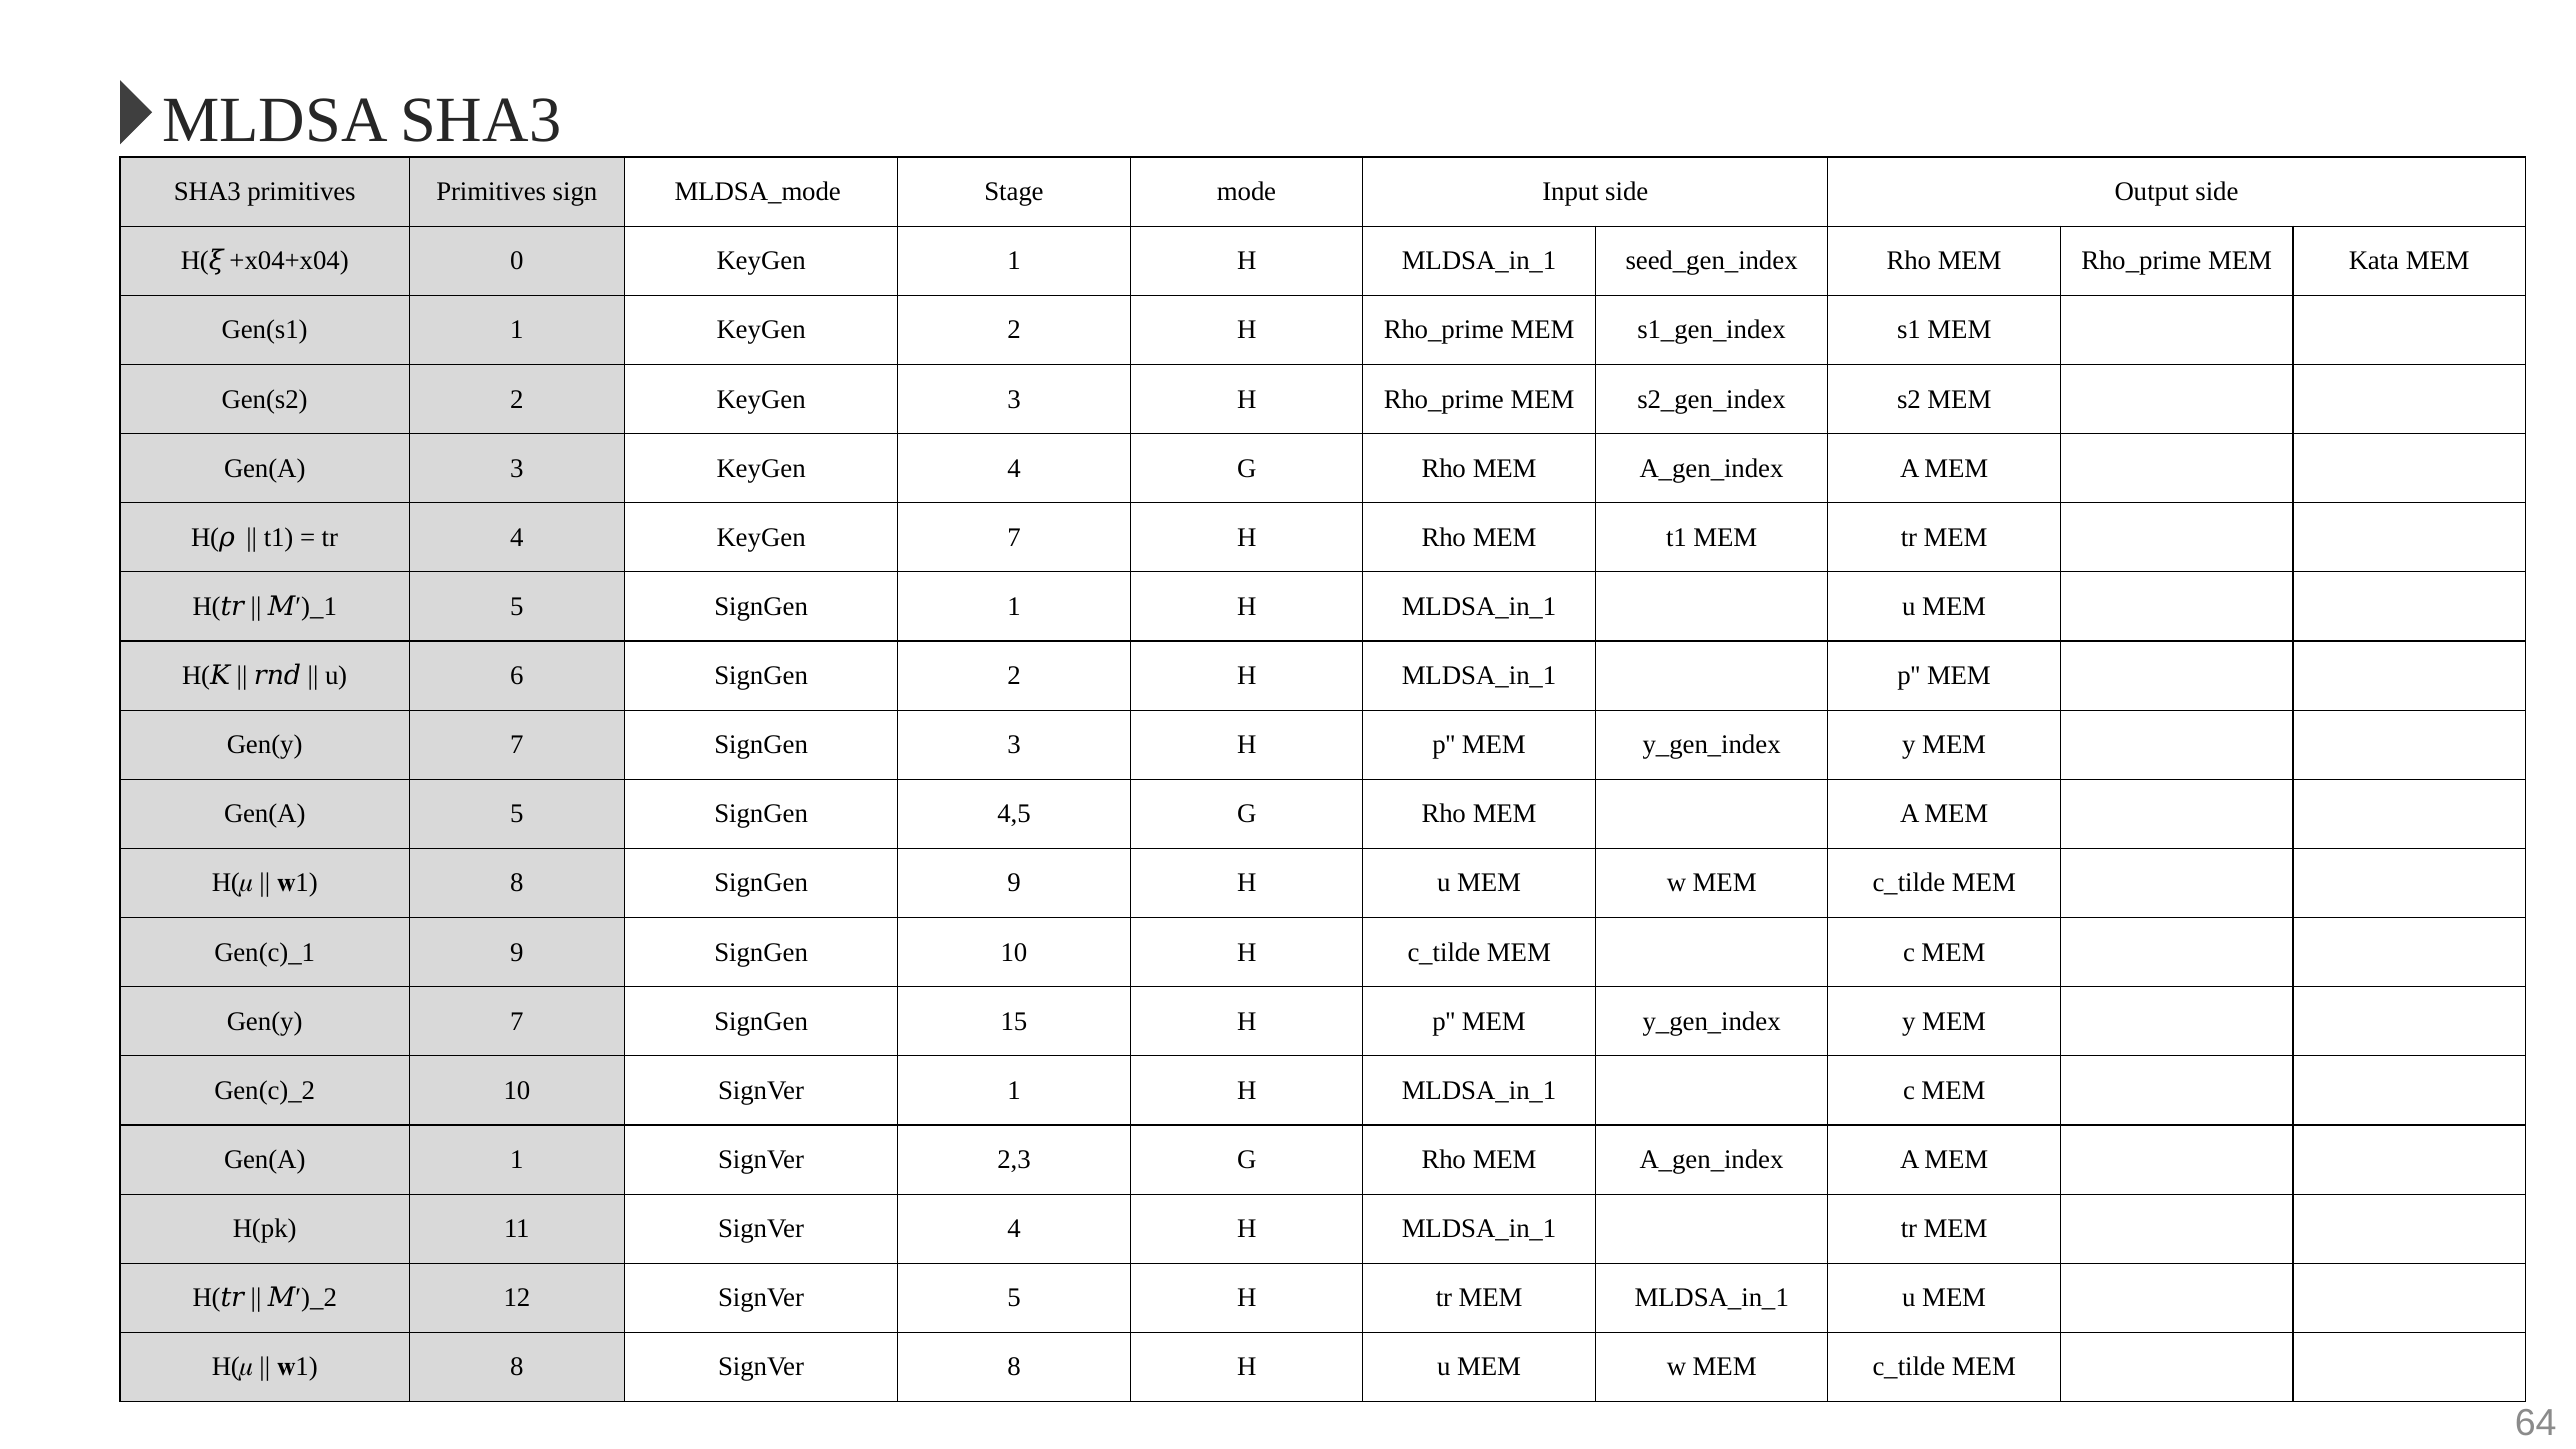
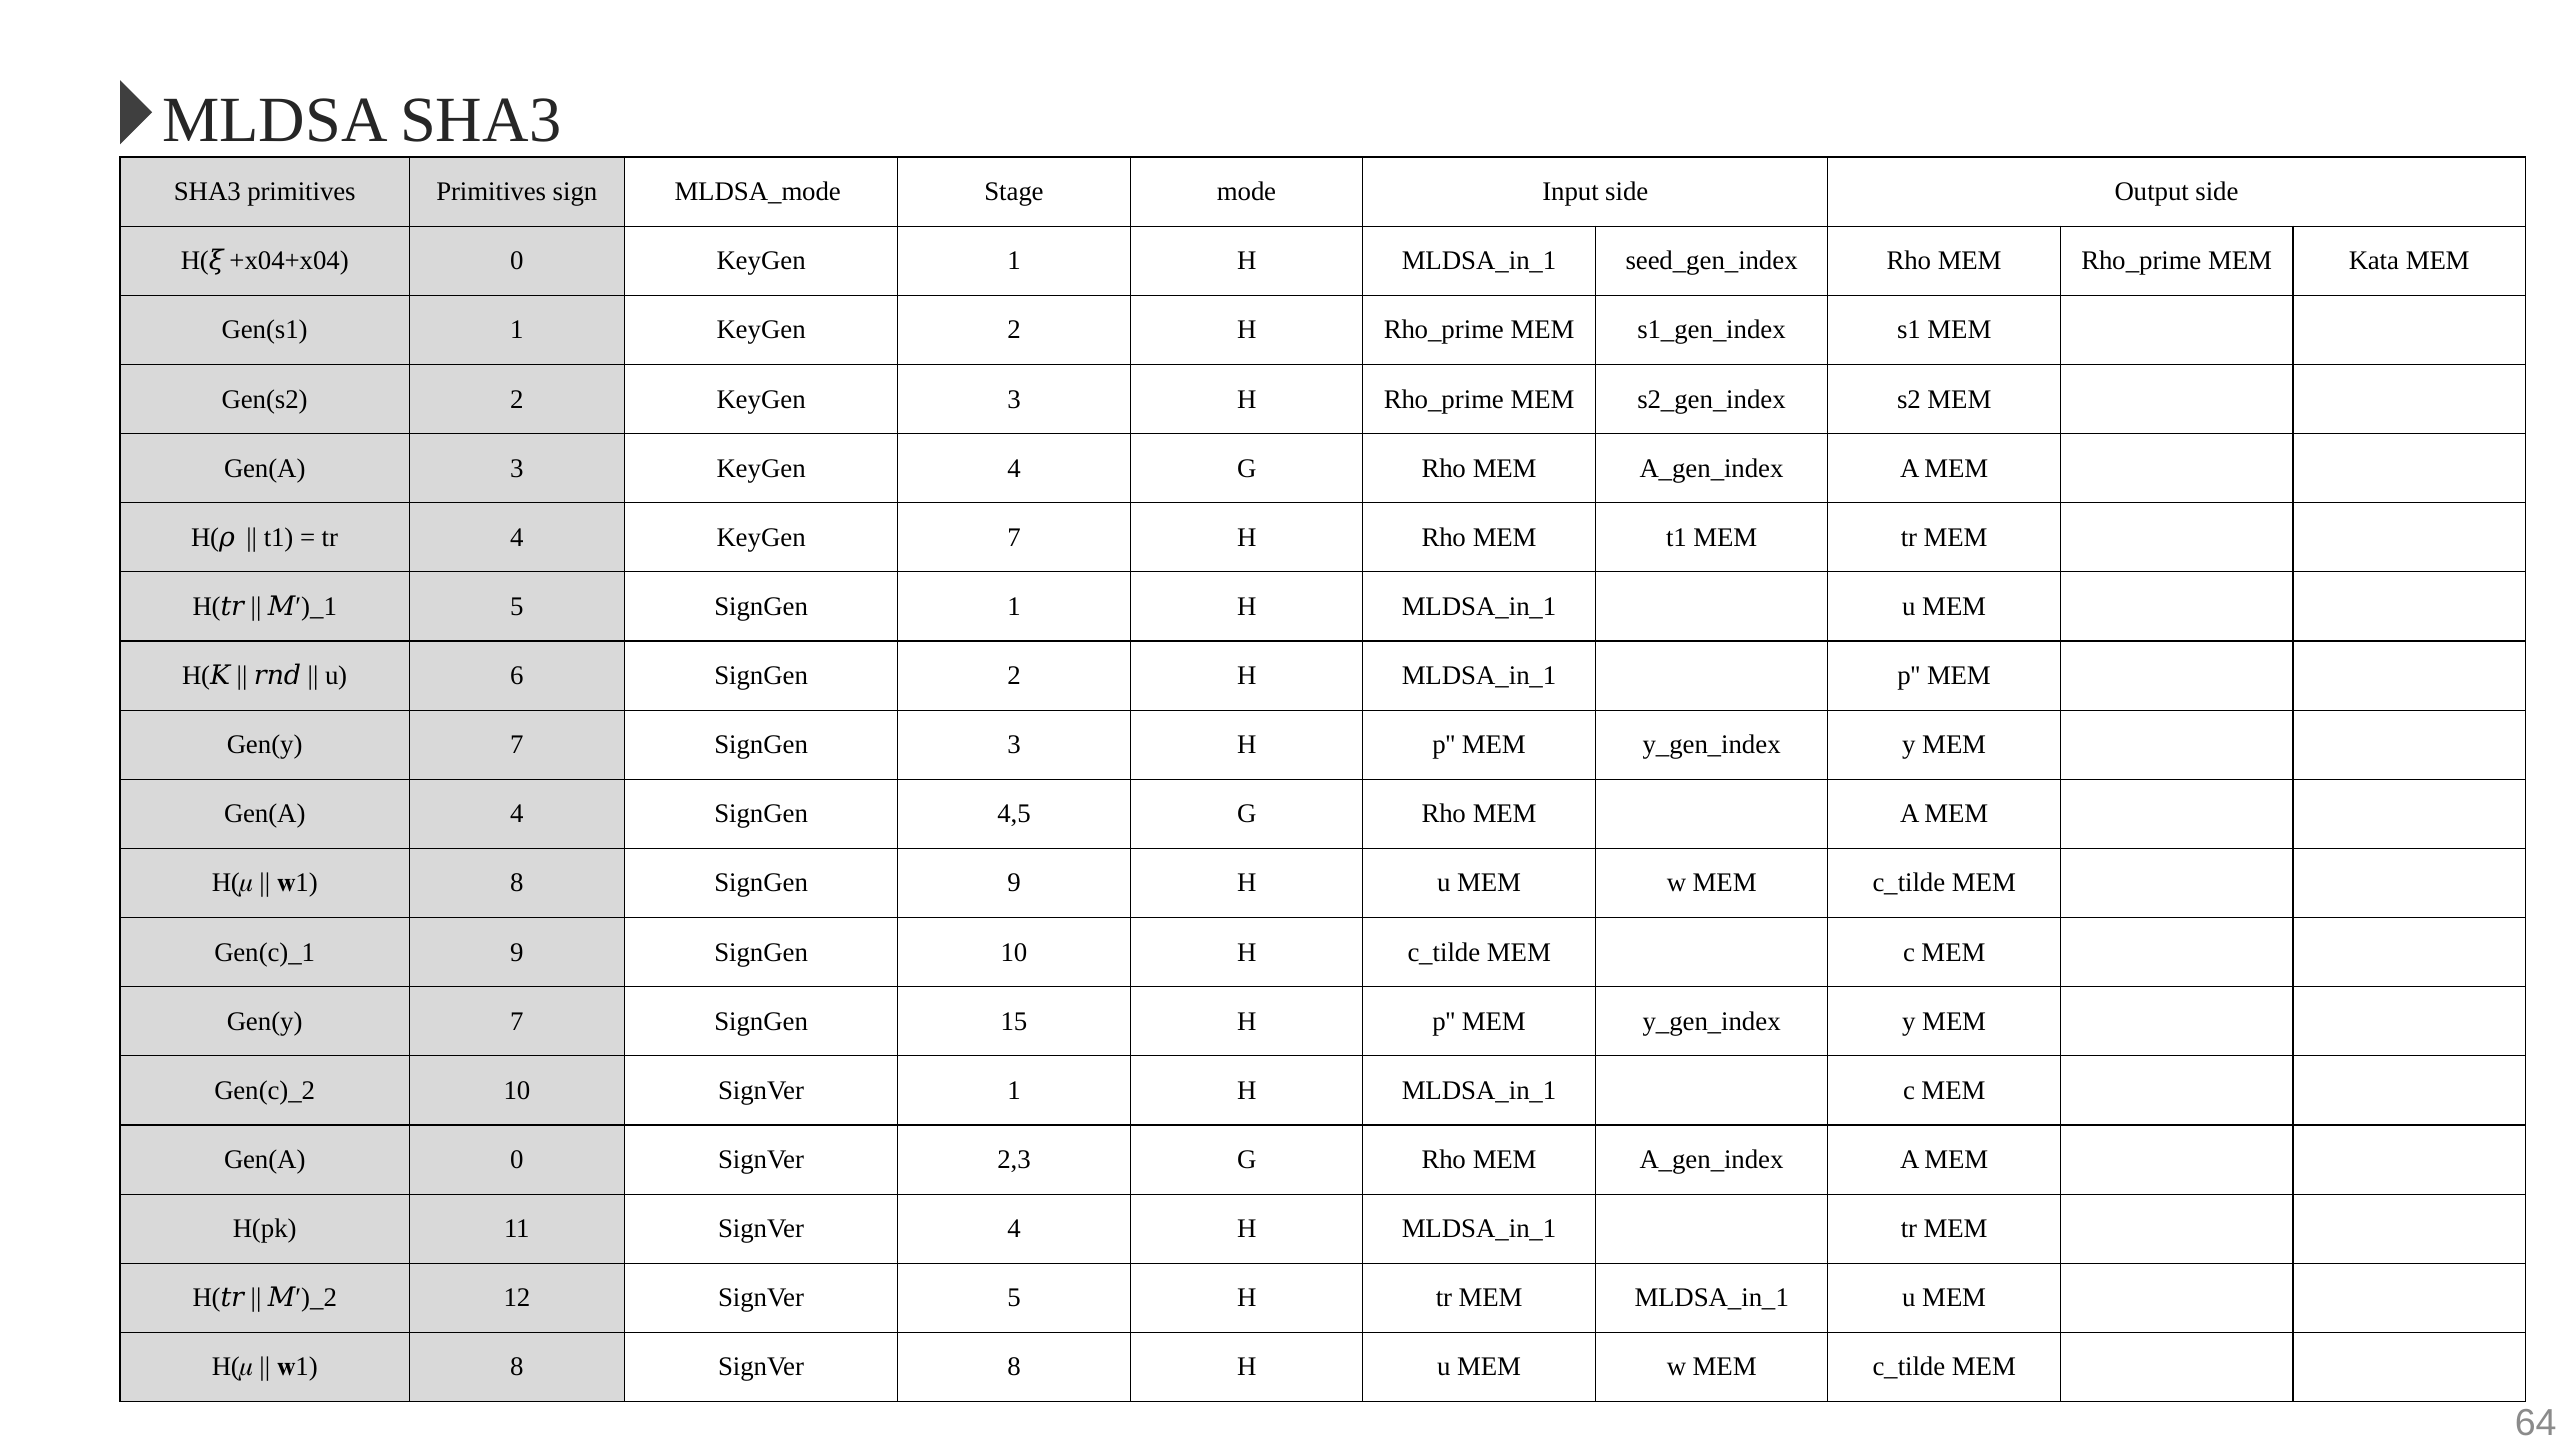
Gen(A 5: 5 -> 4 (517, 814)
Gen(A 1: 1 -> 0 (517, 1160)
